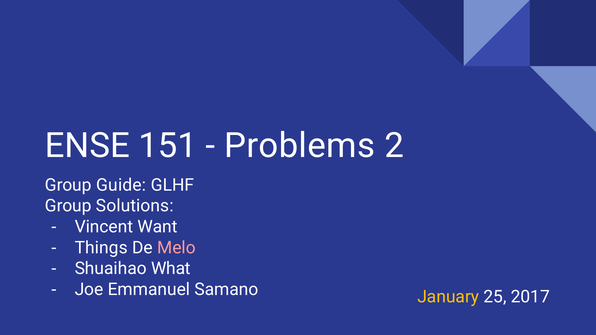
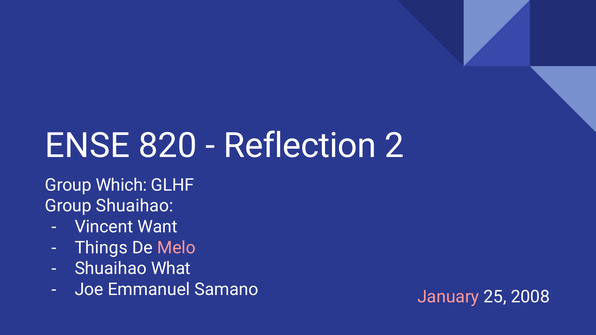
151: 151 -> 820 (168, 146)
Problems: Problems -> Reflection (300, 146)
Guide: Guide -> Which (121, 185)
Group Solutions: Solutions -> Shuaihao (135, 206)
January colour: yellow -> pink (448, 297)
2017: 2017 -> 2008 (530, 297)
